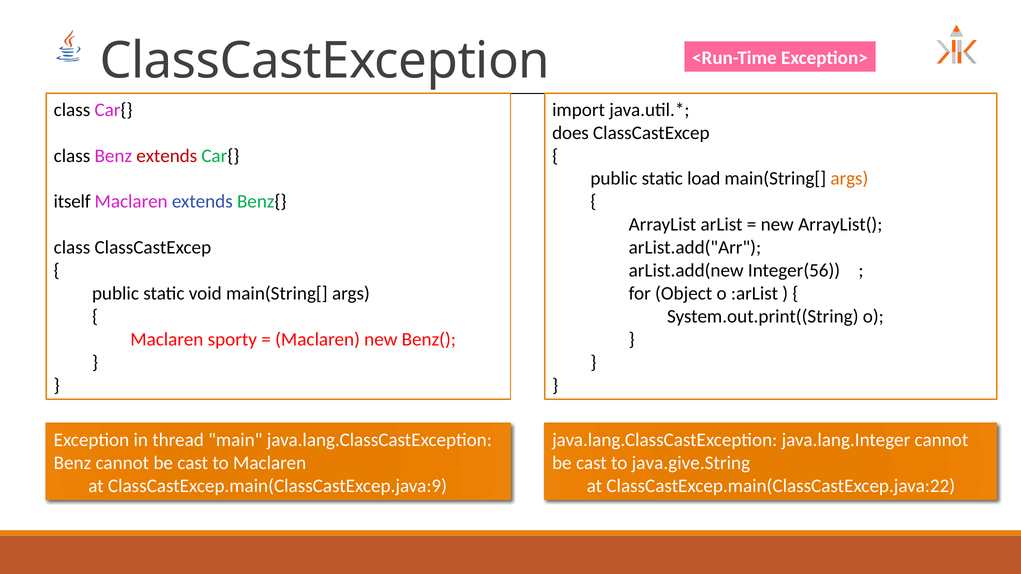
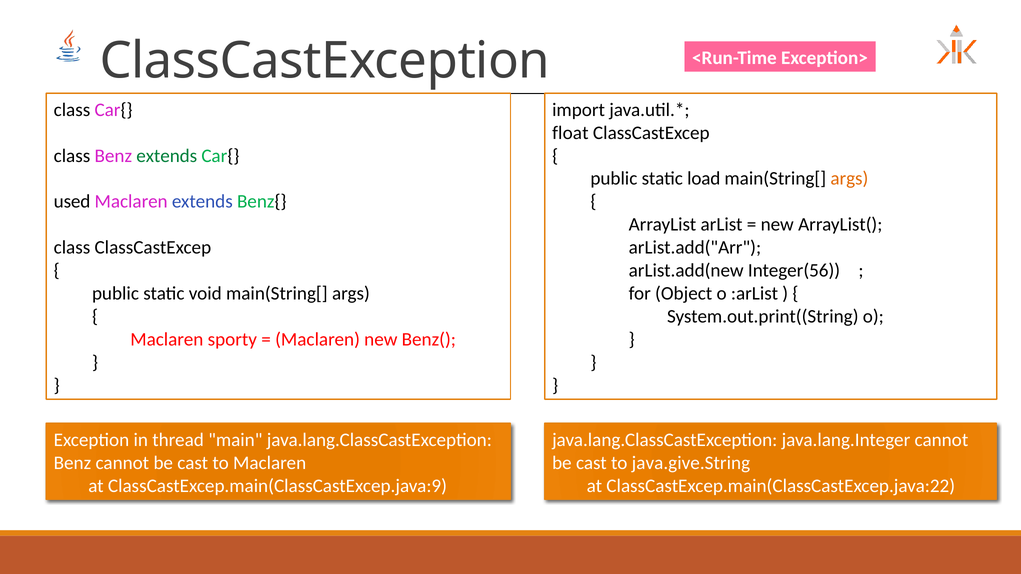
does: does -> float (570, 133)
extends colour: red -> green (167, 156)
itself: itself -> used (72, 202)
